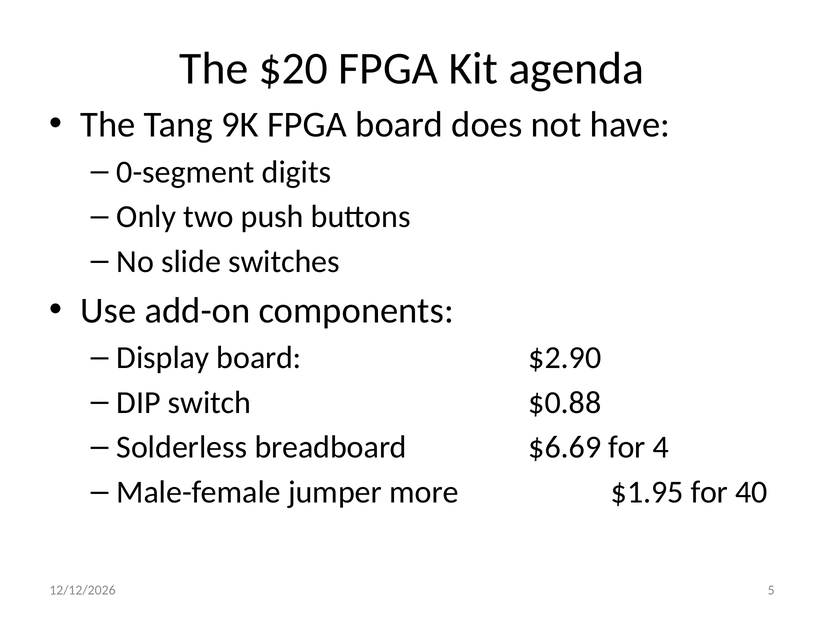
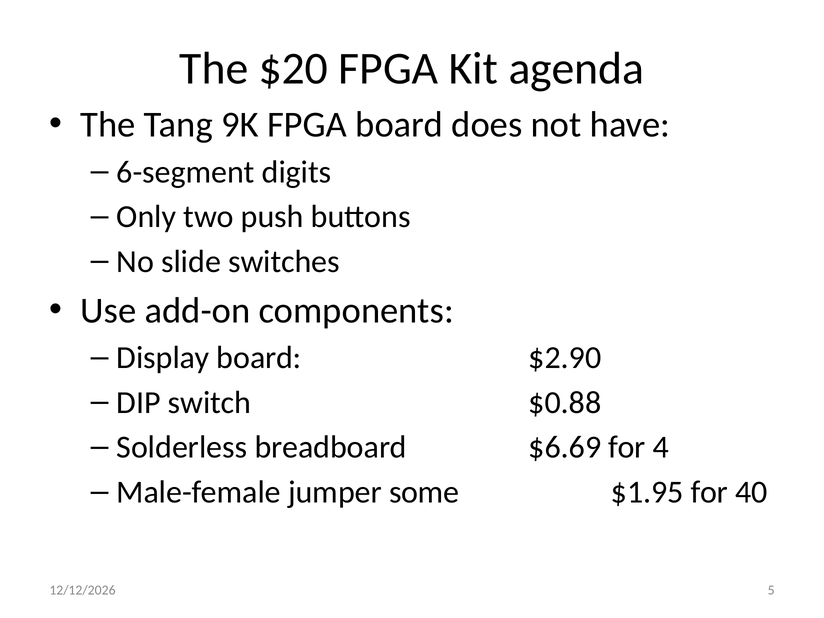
0-segment: 0-segment -> 6-segment (185, 172)
more: more -> some (424, 492)
